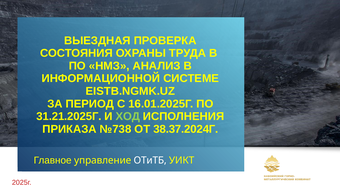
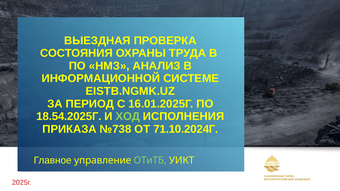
31.21.2025Г: 31.21.2025Г -> 18.54.2025Г (69, 117)
38.37.2024Г: 38.37.2024Г -> 71.10.2024Г (186, 129)
ОТиТБ colour: white -> light green (150, 161)
